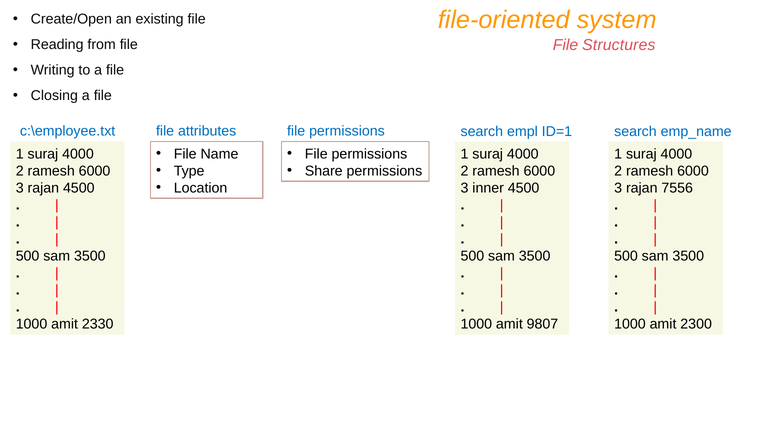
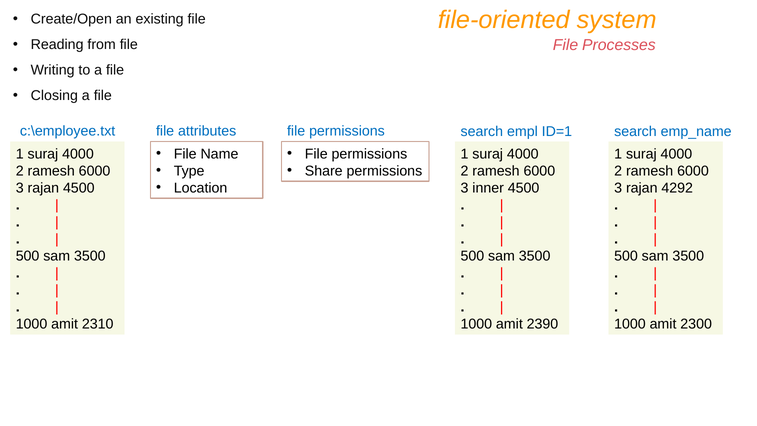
Structures: Structures -> Processes (619, 45)
7556: 7556 -> 4292 (677, 188)
2330: 2330 -> 2310 (98, 324)
9807: 9807 -> 2390 (542, 324)
